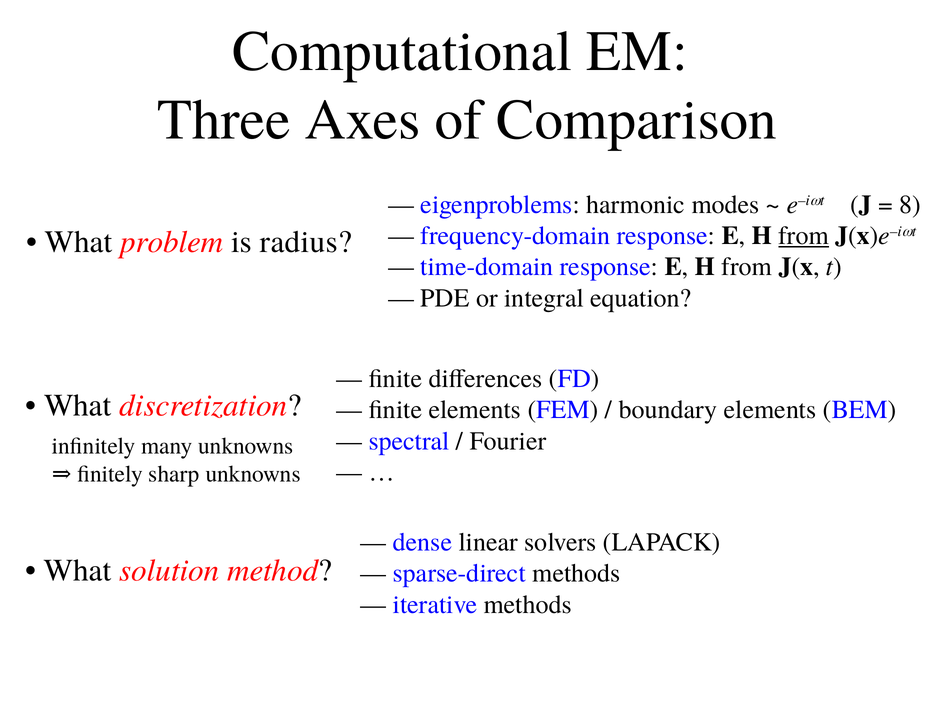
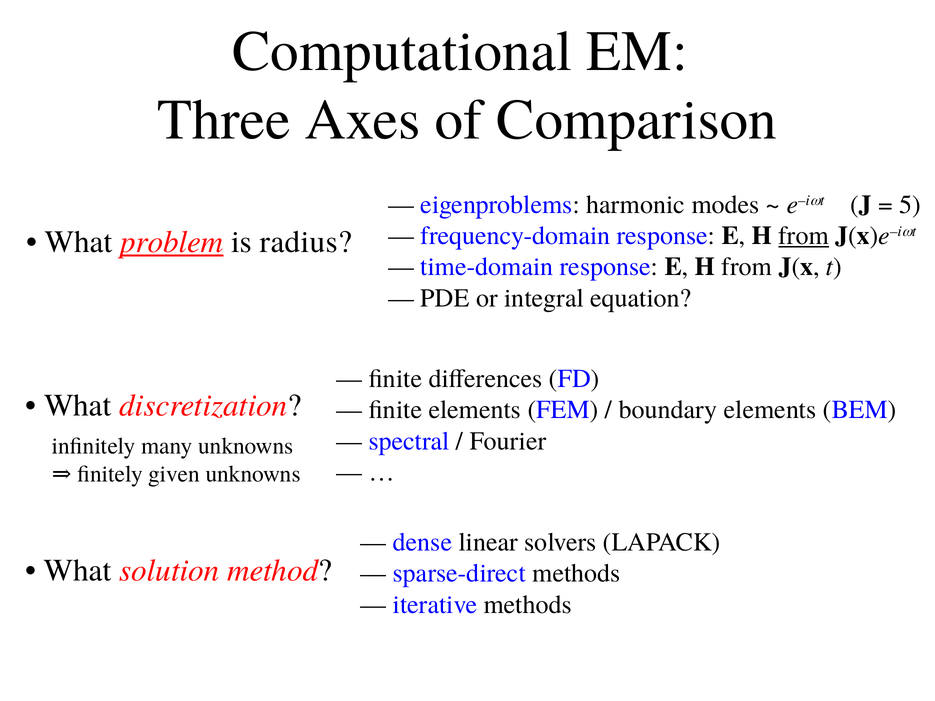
8: 8 -> 5 (910, 205)
problem underline: none -> present (172, 242)
sharp: sharp -> given (174, 474)
